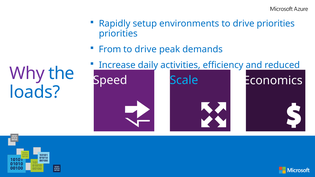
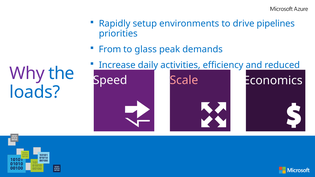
drive priorities: priorities -> pipelines (276, 24)
drive: drive -> glass (146, 49)
Scale colour: light blue -> pink (184, 80)
